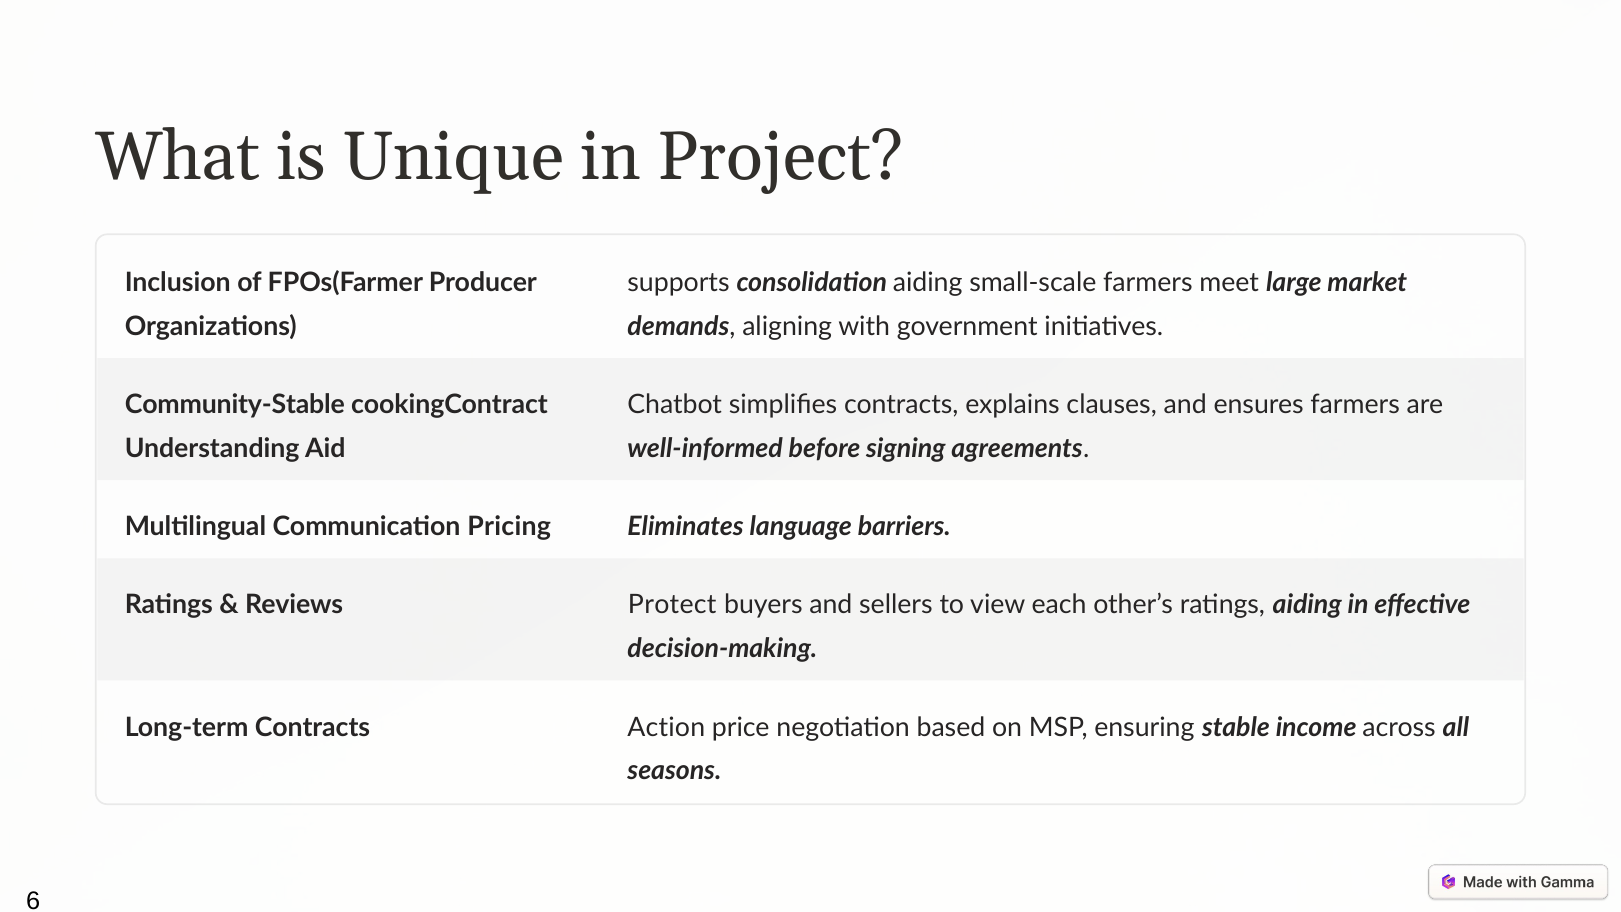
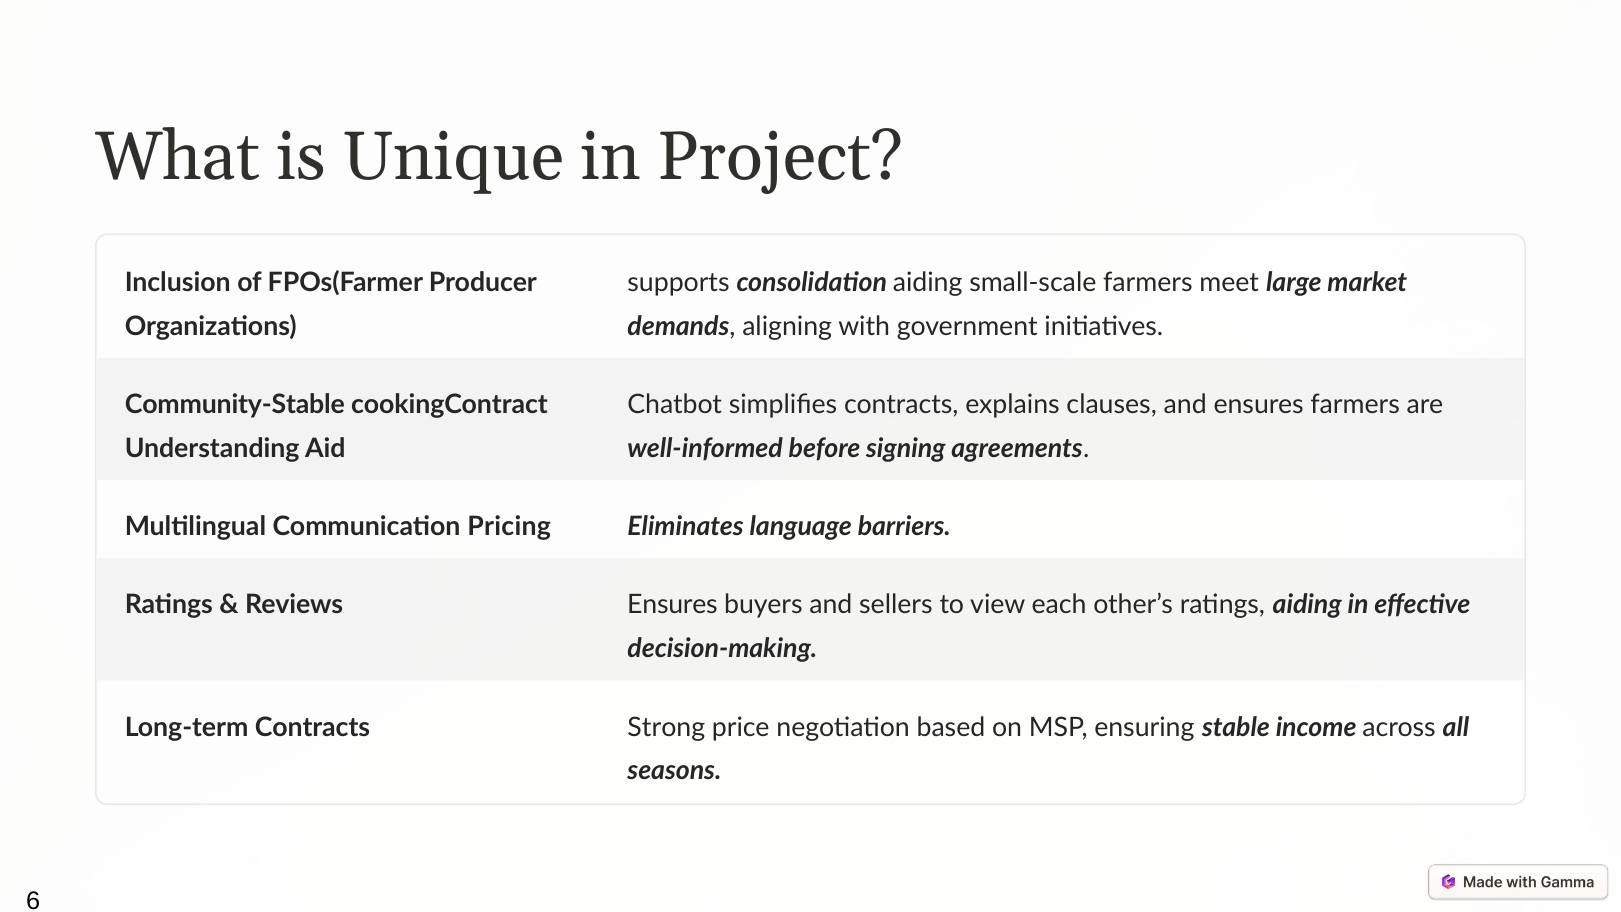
Reviews Protect: Protect -> Ensures (673, 605)
Action: Action -> Strong (666, 727)
